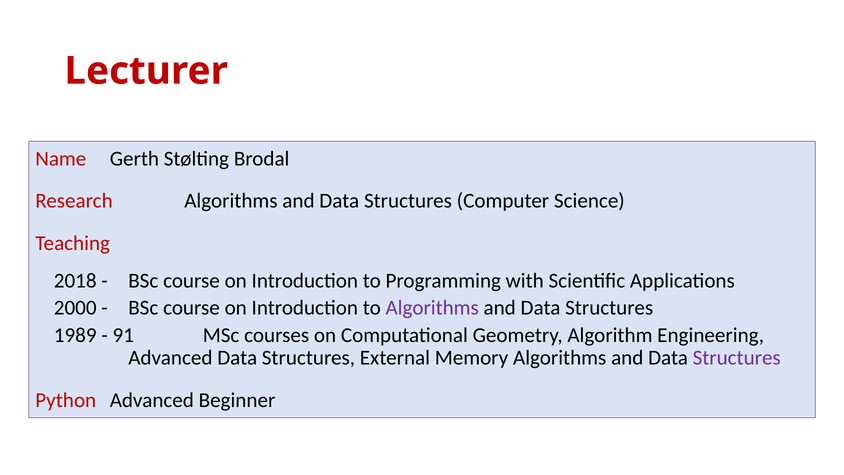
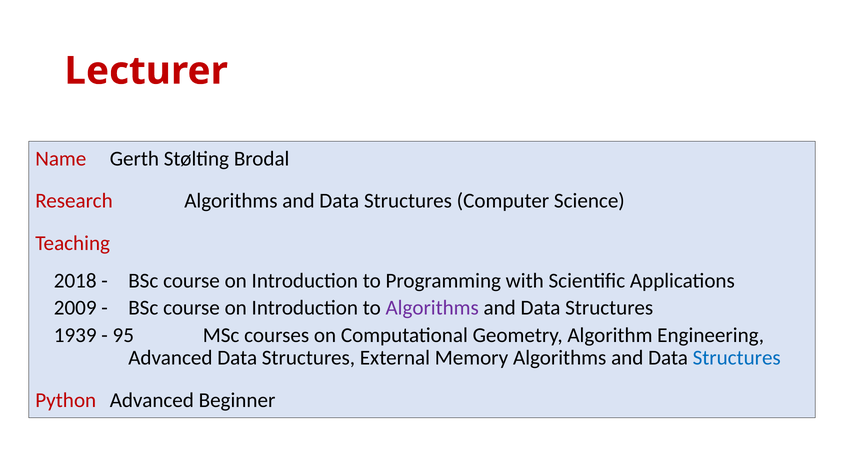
2000: 2000 -> 2009 (75, 308)
1989: 1989 -> 1939 (75, 335)
91: 91 -> 95 (123, 335)
Structures colour: purple -> blue (737, 358)
